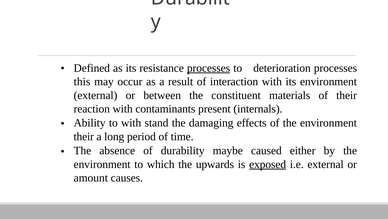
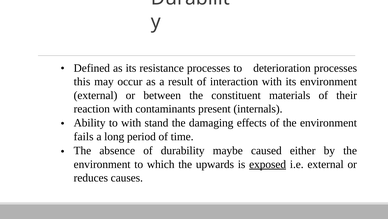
processes underline: present -> none (209, 68)
their: their -> fails (84, 136)
amount: amount -> reduces (91, 177)
